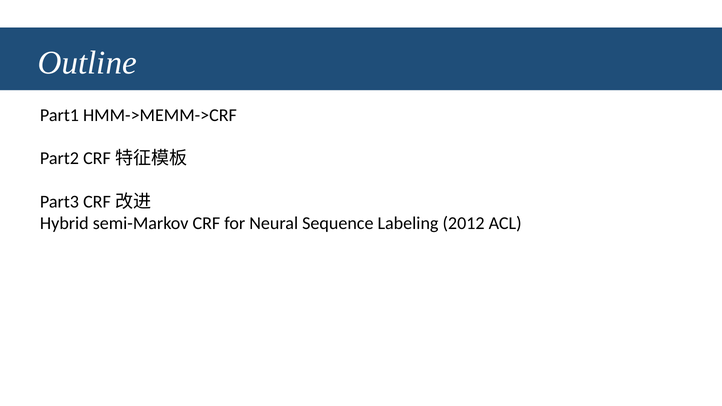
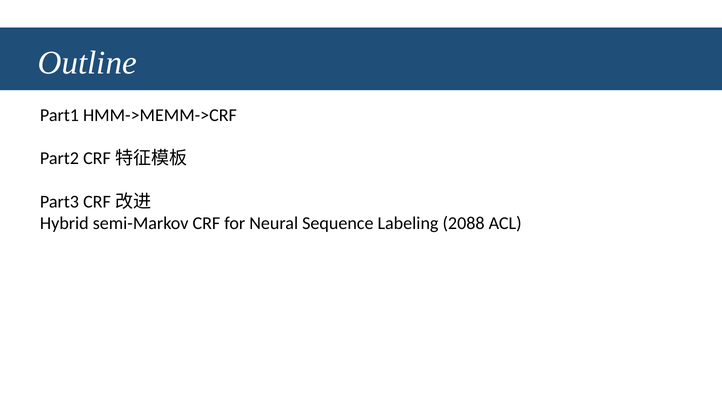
2012: 2012 -> 2088 (464, 224)
